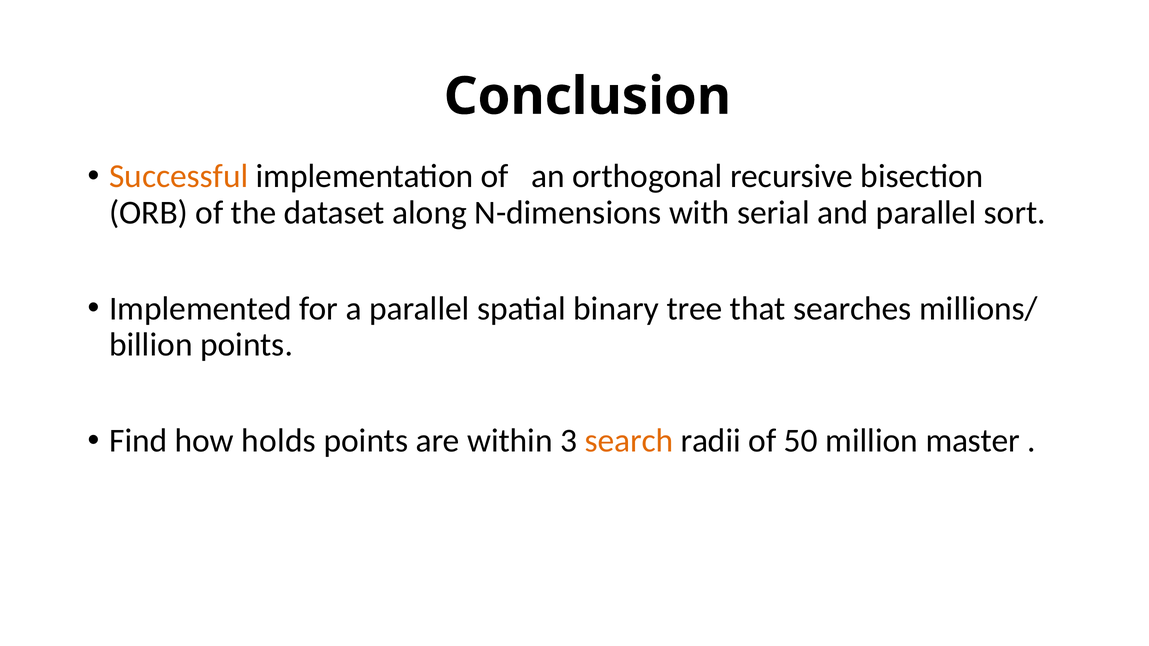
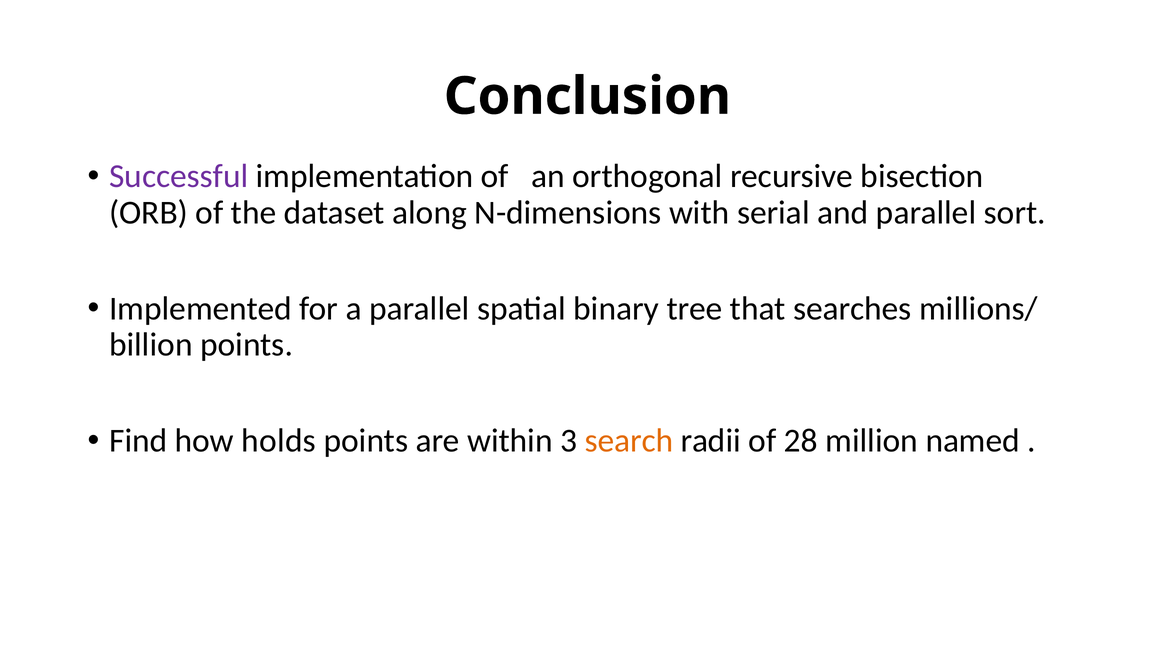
Successful colour: orange -> purple (179, 176)
50: 50 -> 28 (801, 441)
master: master -> named (973, 441)
